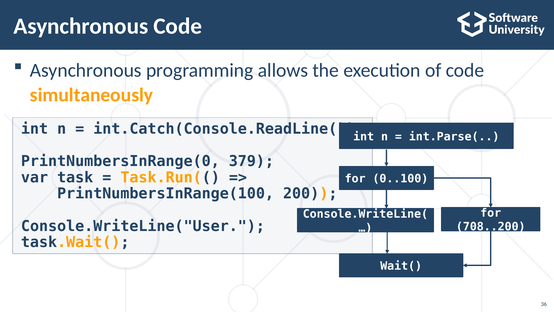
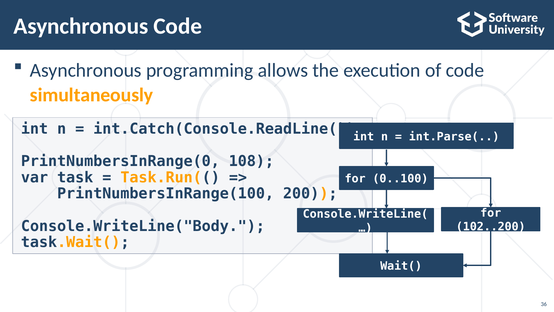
379: 379 -> 108 (251, 161)
Console.WriteLine("User: Console.WriteLine("User -> Console.WriteLine("Body (143, 226)
708..200: 708..200 -> 102..200 (491, 227)
